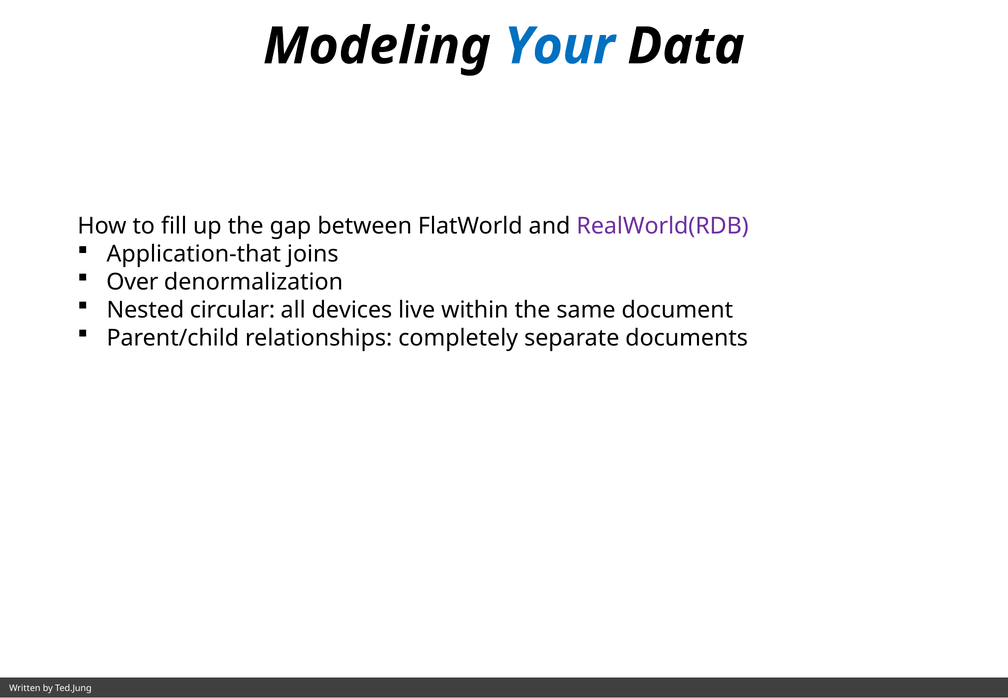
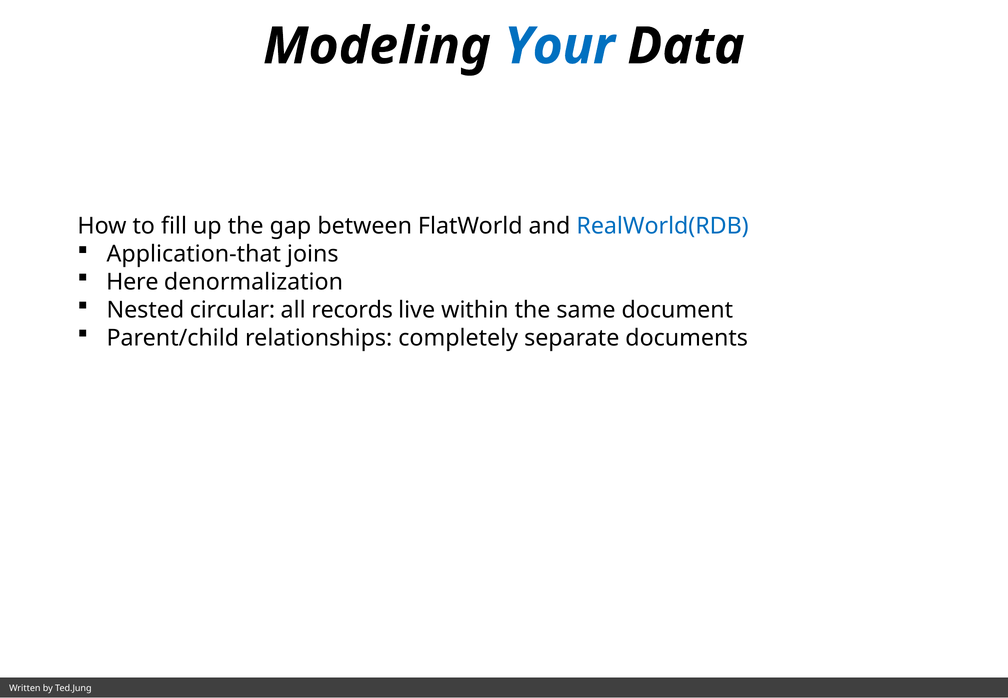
RealWorld(RDB colour: purple -> blue (663, 226)
Over: Over -> Here (132, 282)
devices: devices -> records (352, 310)
